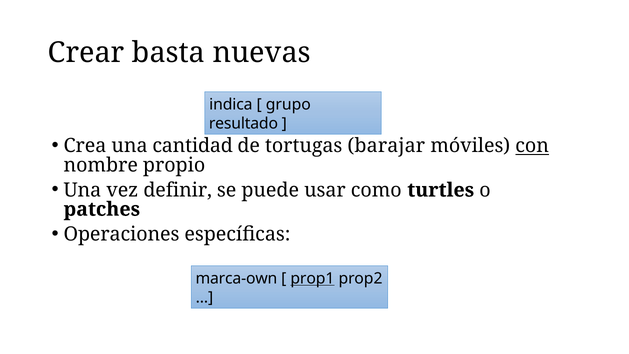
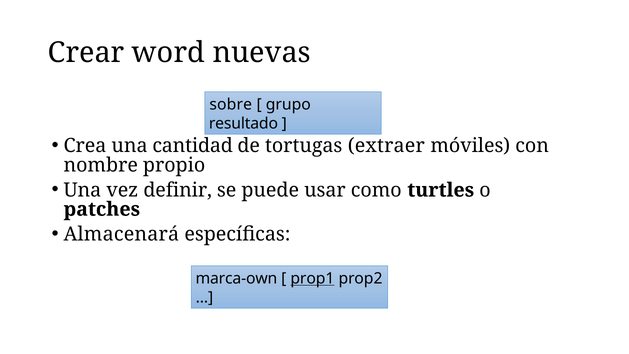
basta: basta -> word (168, 53)
indica: indica -> sobre (231, 105)
barajar: barajar -> extraer (386, 146)
con underline: present -> none (532, 146)
Operaciones: Operaciones -> Almacenará (121, 234)
